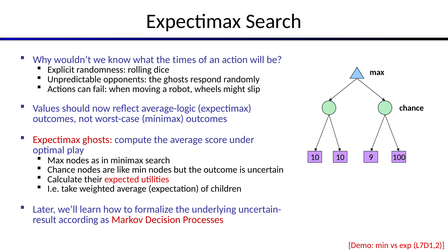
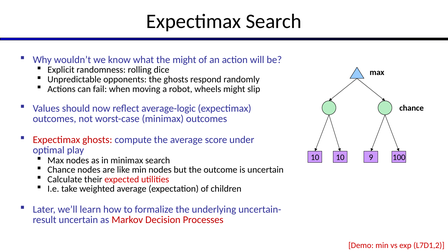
the times: times -> might (184, 60)
result according: according -> uncertain (78, 220)
